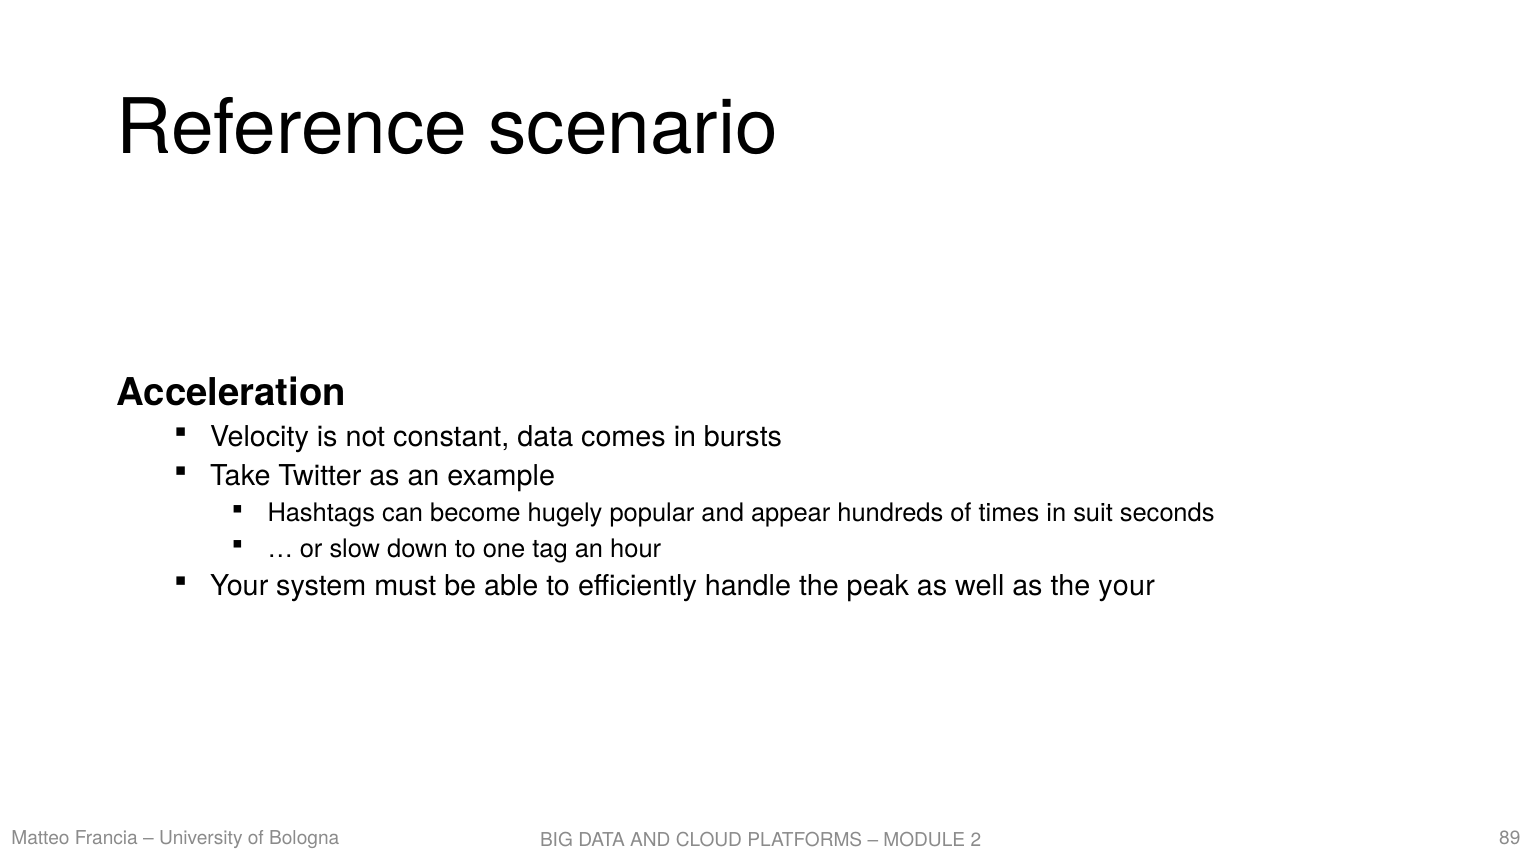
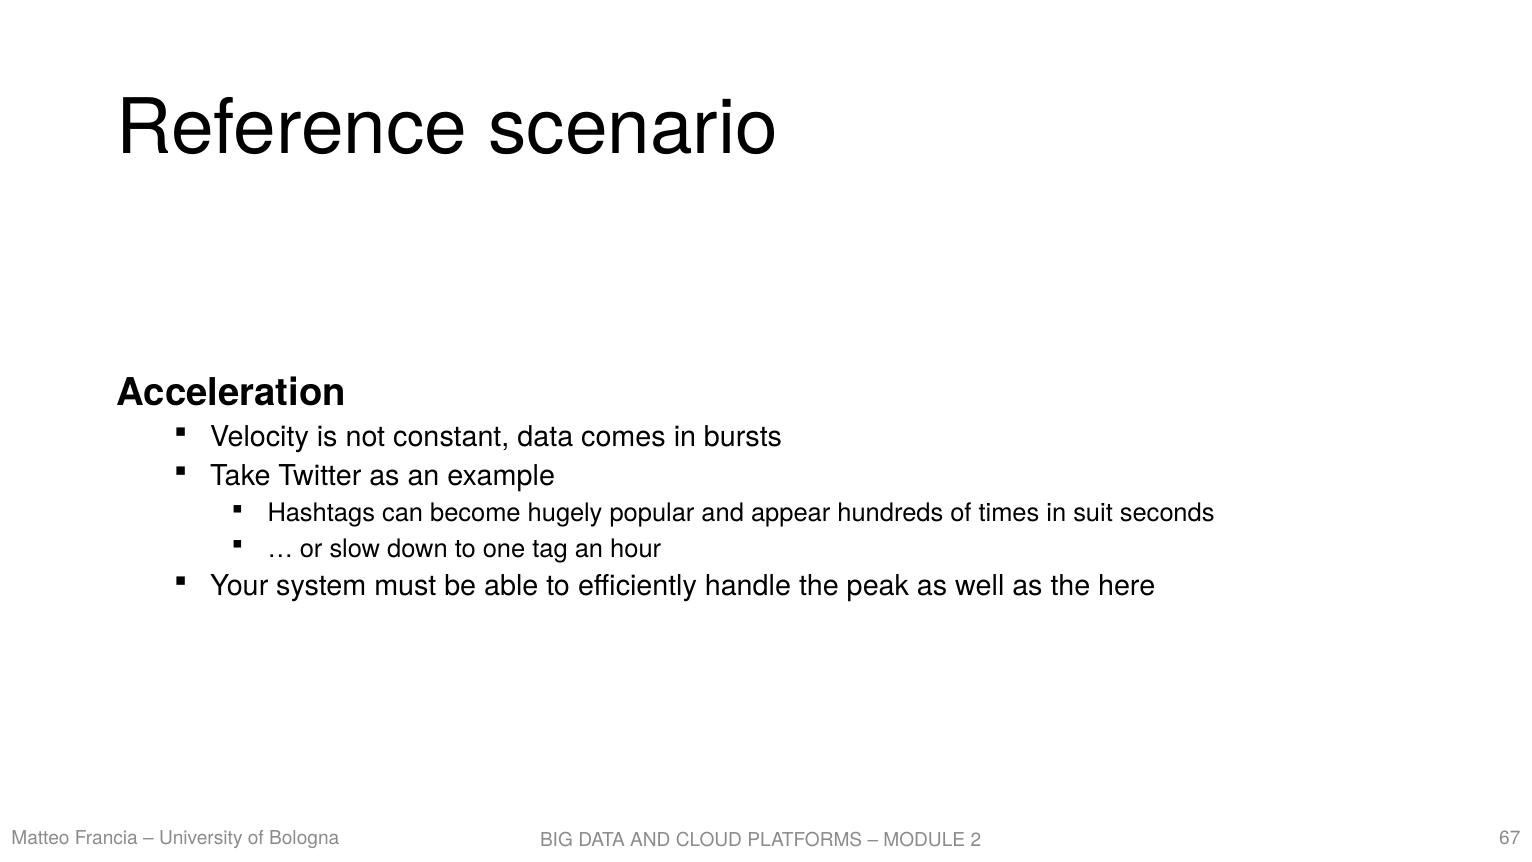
the your: your -> here (1127, 586)
89: 89 -> 67 (1510, 838)
